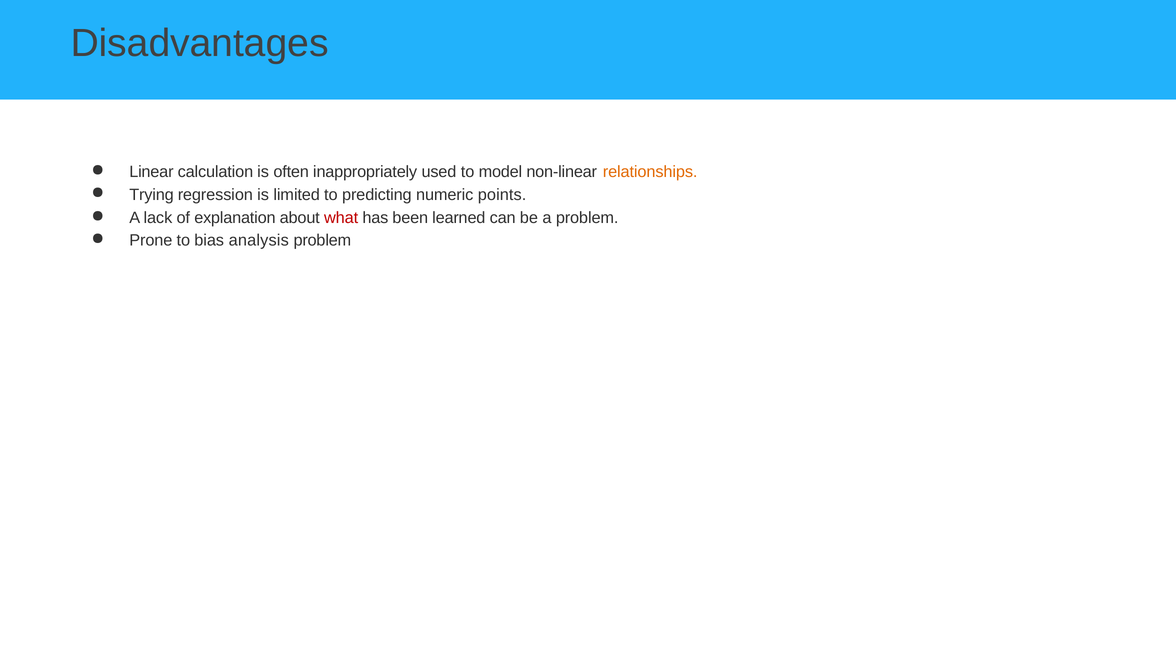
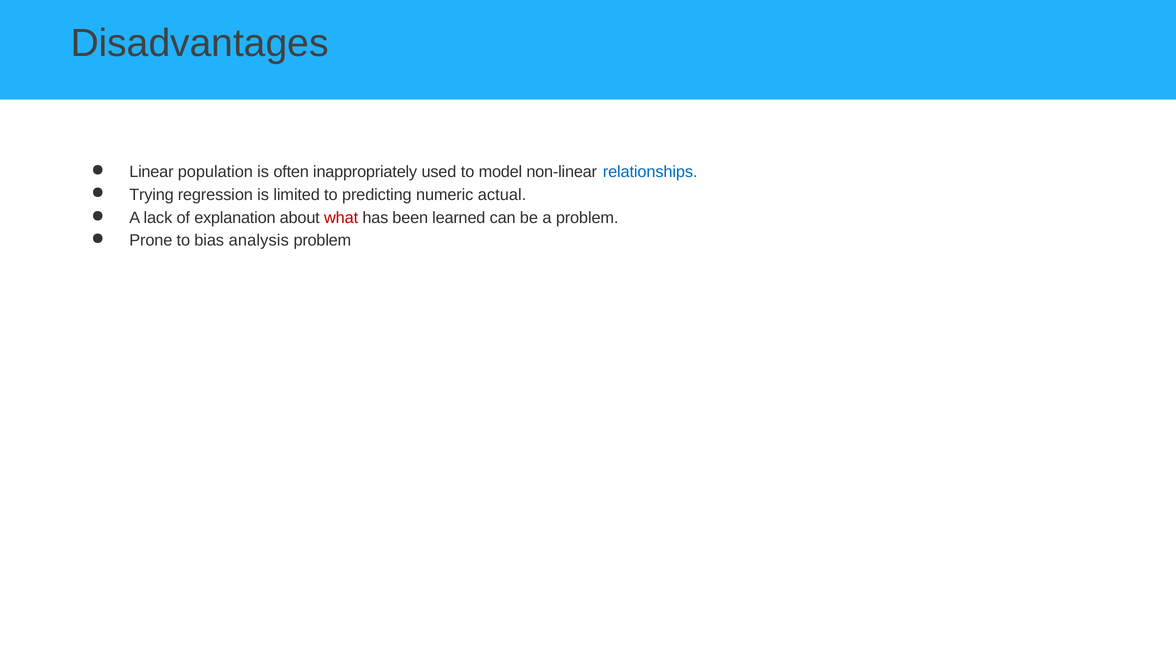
calculation: calculation -> population (215, 172)
relationships colour: orange -> blue (650, 172)
points: points -> actual (502, 194)
